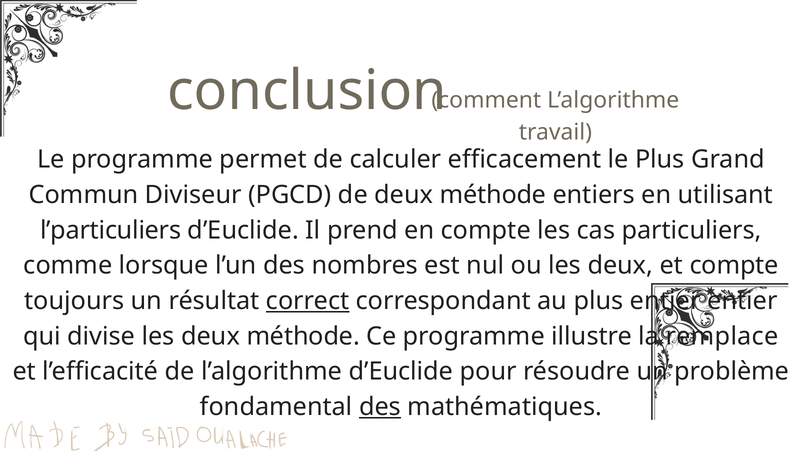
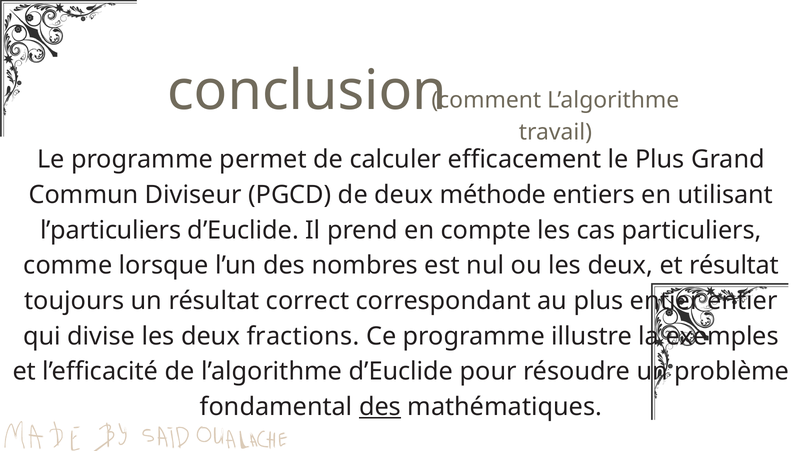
et compte: compte -> résultat (734, 266)
correct underline: present -> none (308, 301)
les deux méthode: méthode -> fractions (303, 336)
remplace: remplace -> exemples (722, 336)
